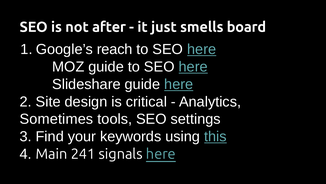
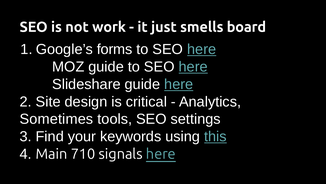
after: after -> work (109, 27)
reach: reach -> forms (115, 49)
241: 241 -> 710 (83, 154)
